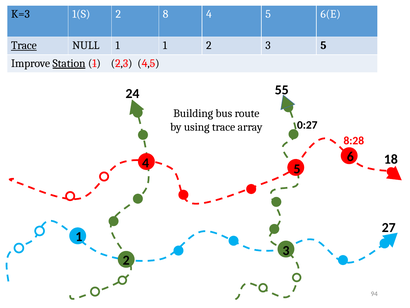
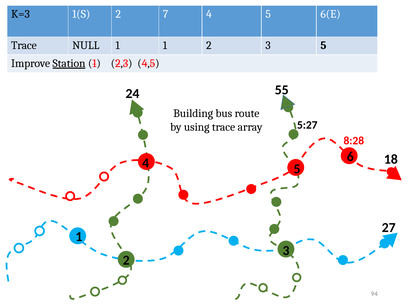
8: 8 -> 7 (166, 14)
Trace underline: present -> none (24, 45)
0:27: 0:27 -> 5:27 (307, 125)
